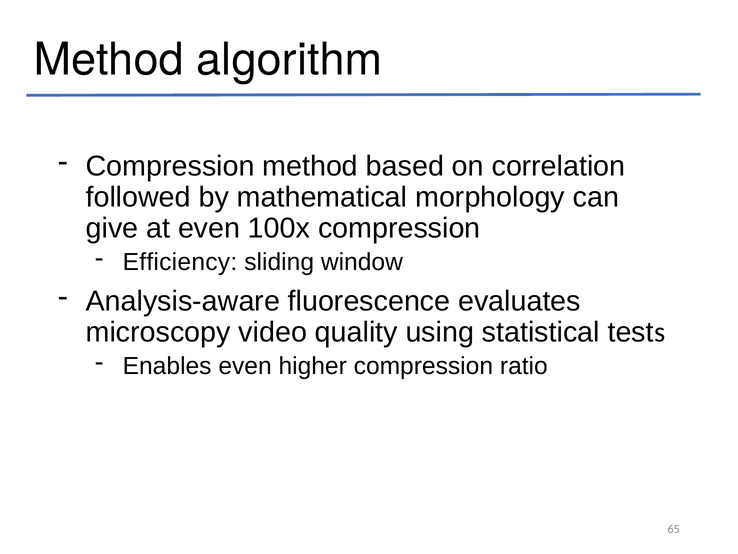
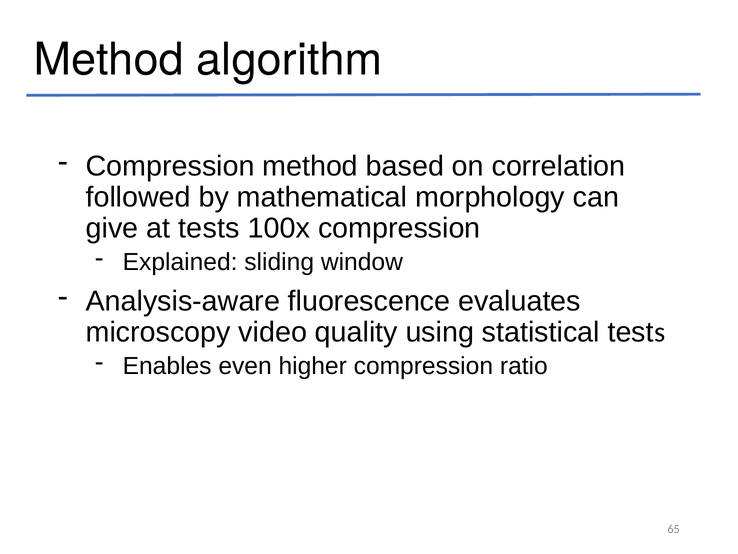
at even: even -> tests (209, 228)
Efficiency: Efficiency -> Explained (180, 262)
